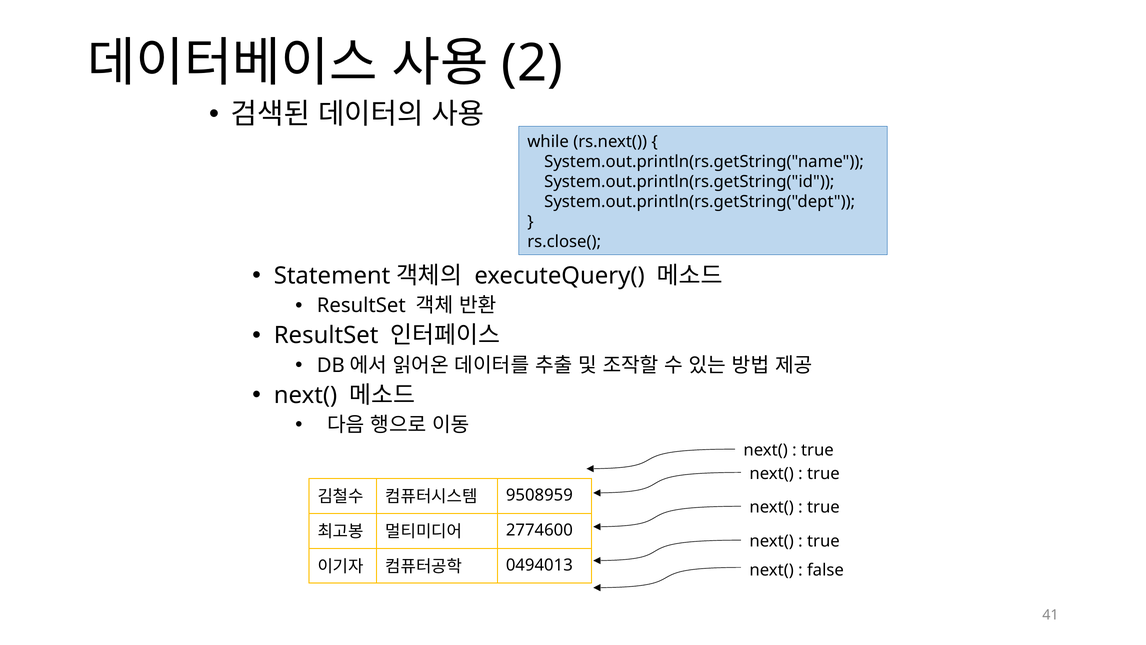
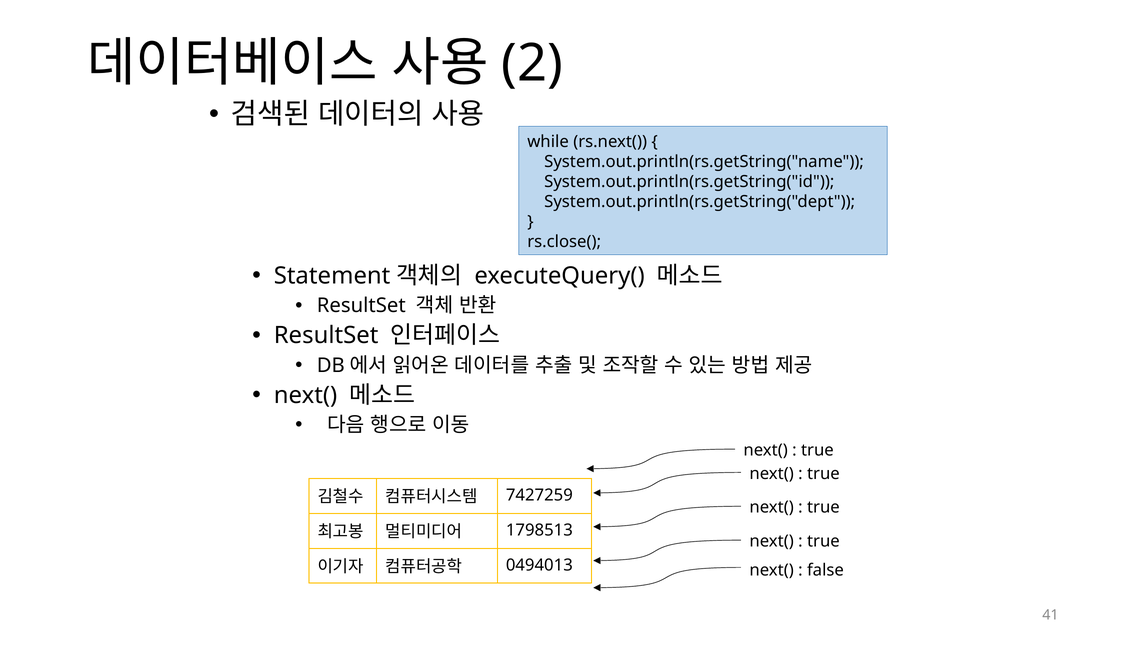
9508959: 9508959 -> 7427259 (539, 495)
2774600: 2774600 -> 1798513 (539, 530)
